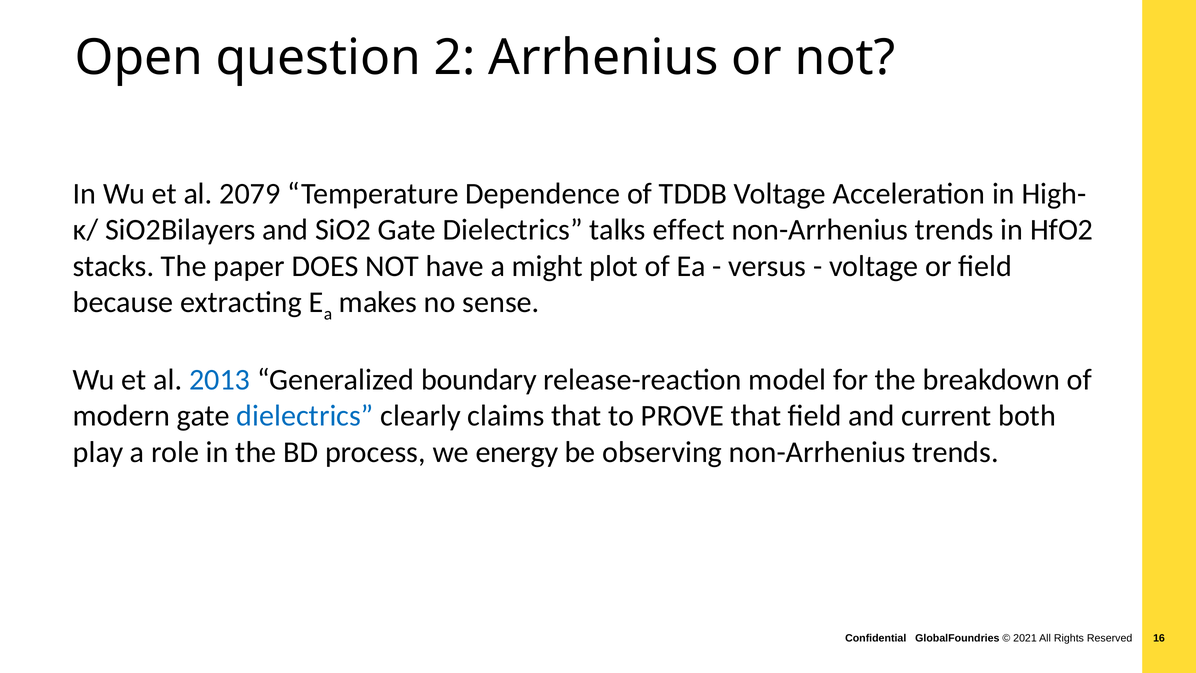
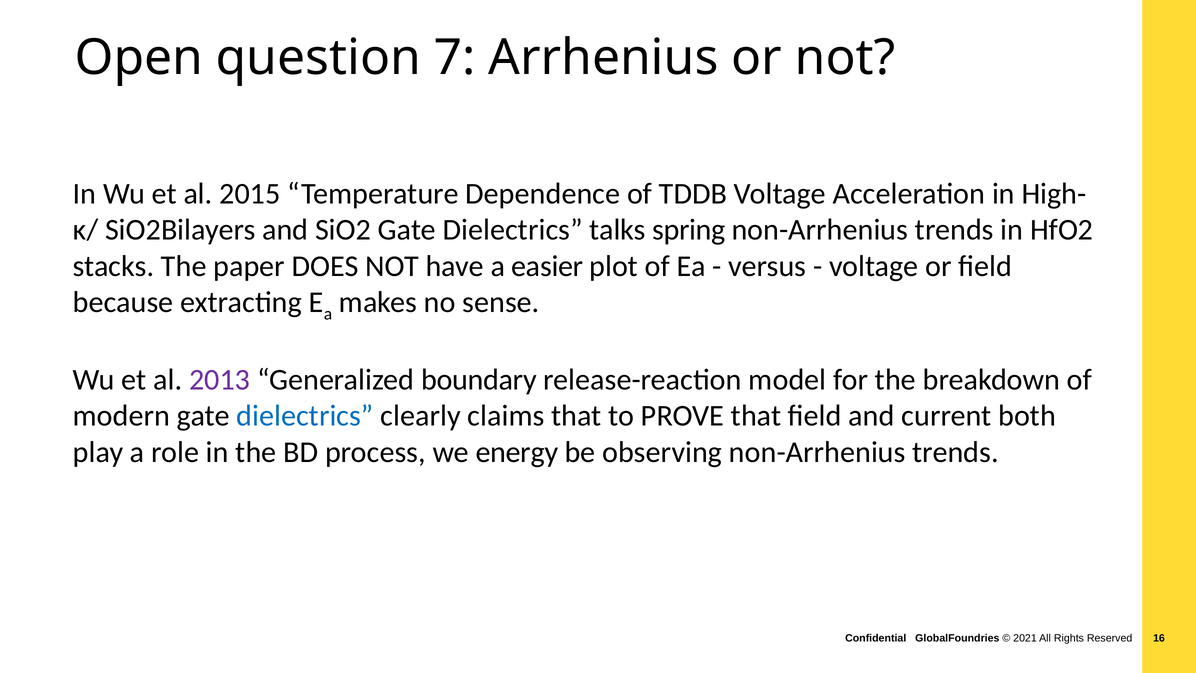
2: 2 -> 7 (455, 58)
2079: 2079 -> 2015 (250, 193)
effect: effect -> spring (689, 230)
might: might -> easier (547, 266)
2013 colour: blue -> purple (220, 380)
